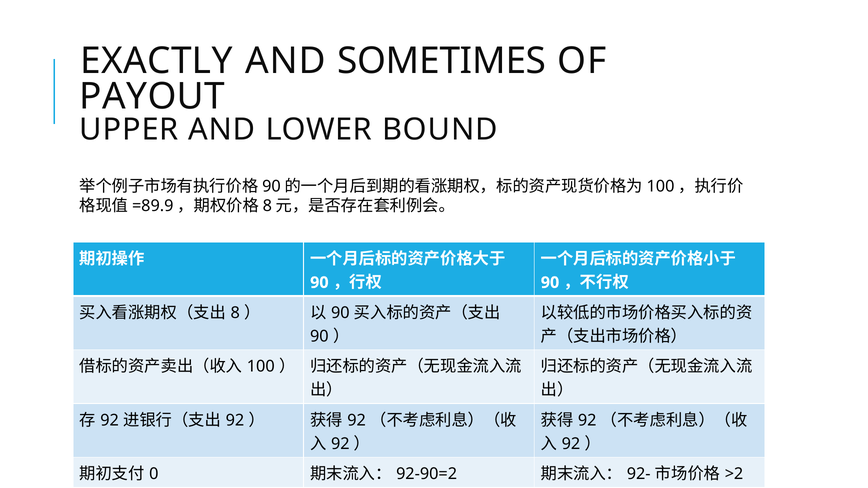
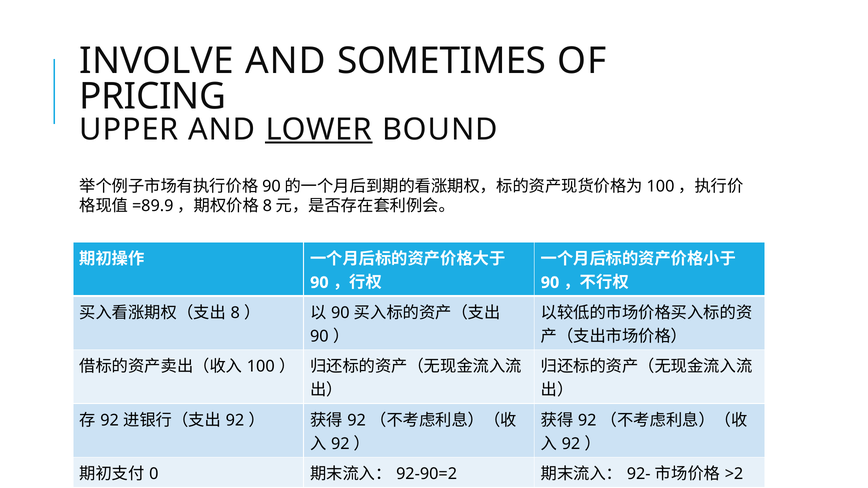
EXACTLY: EXACTLY -> INVOLVE (157, 61)
PAYOUT: PAYOUT -> PRICING (153, 97)
LOWER underline: none -> present (319, 130)
